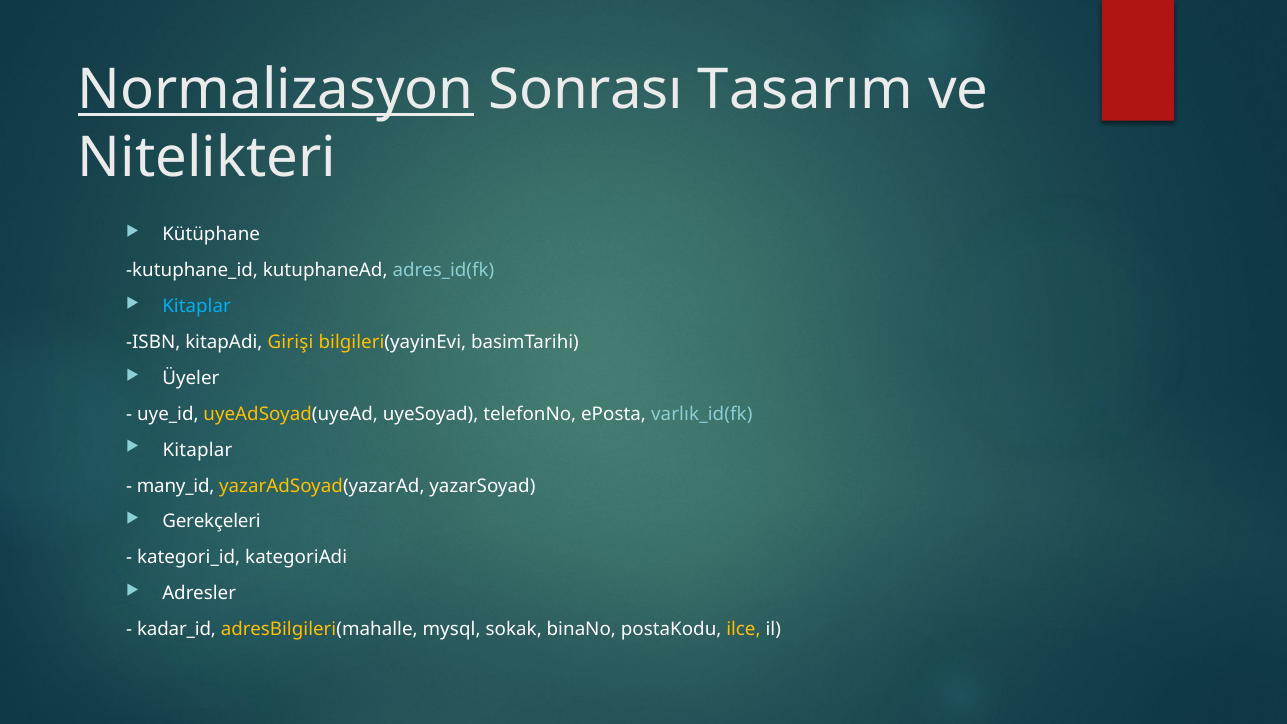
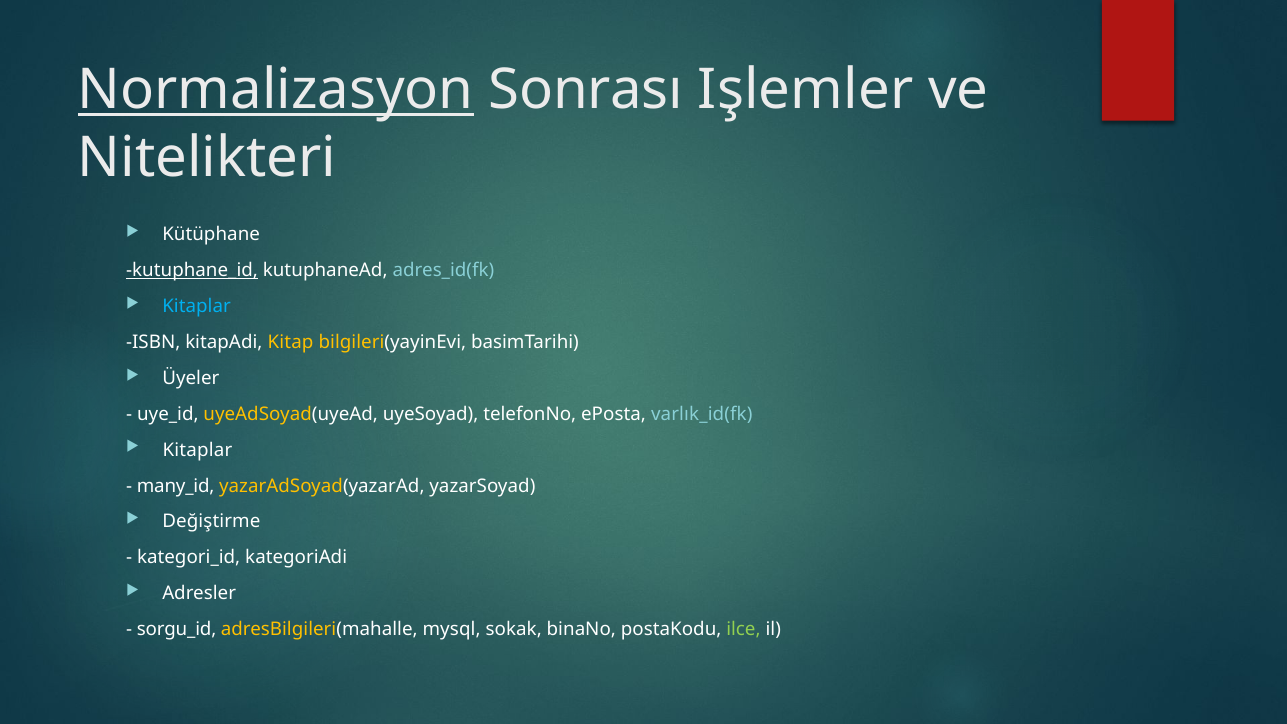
Tasarım: Tasarım -> Işlemler (806, 90)
kutuphane_id underline: none -> present (192, 270)
Girişi: Girişi -> Kitap (291, 342)
Gerekçeleri: Gerekçeleri -> Değiştirme (211, 522)
kadar_id: kadar_id -> sorgu_id (177, 630)
ilce colour: yellow -> light green (743, 630)
